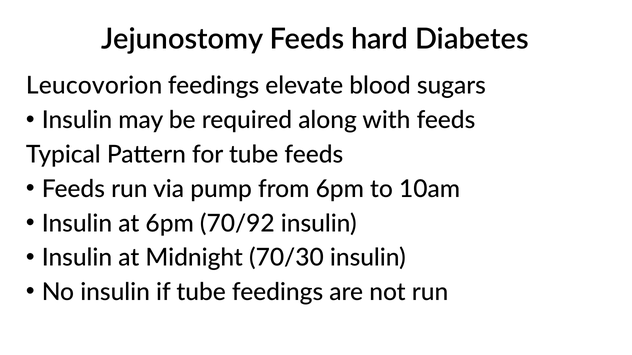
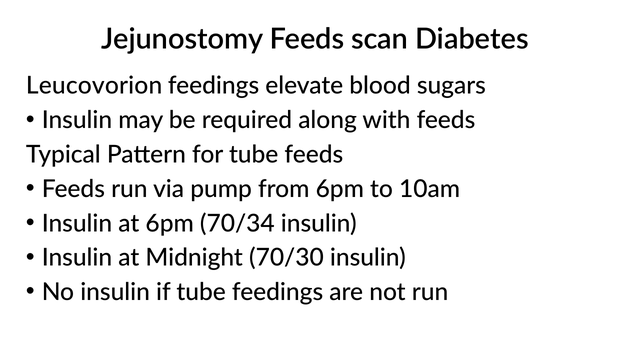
hard: hard -> scan (380, 39)
70/92: 70/92 -> 70/34 (237, 224)
